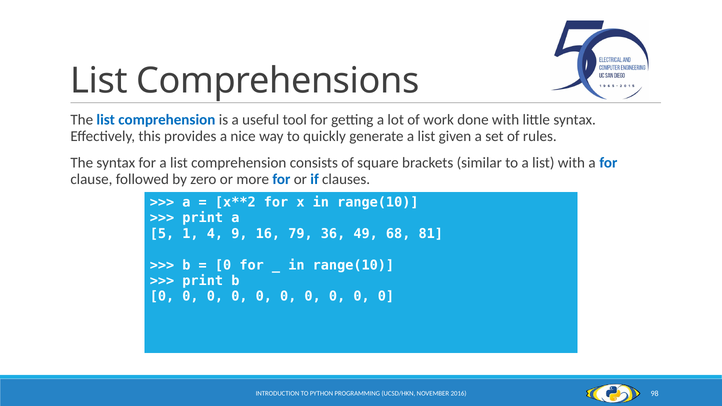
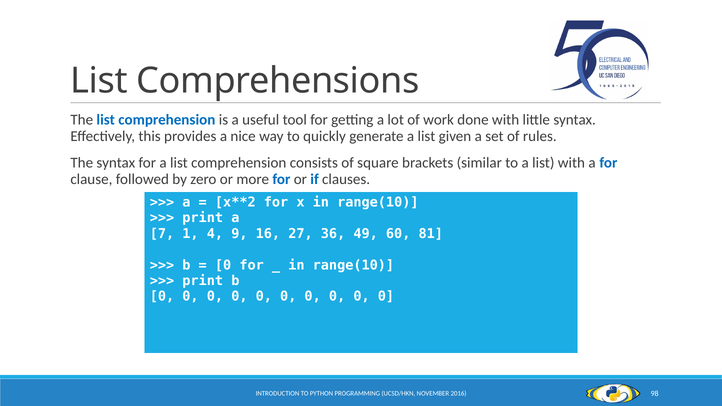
5: 5 -> 7 (162, 234)
79: 79 -> 27 (300, 234)
68: 68 -> 60 (398, 234)
